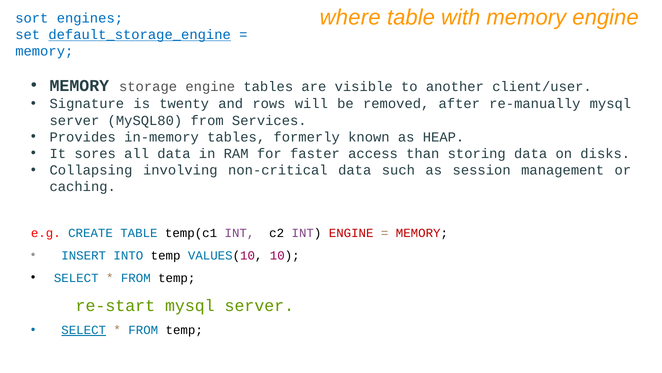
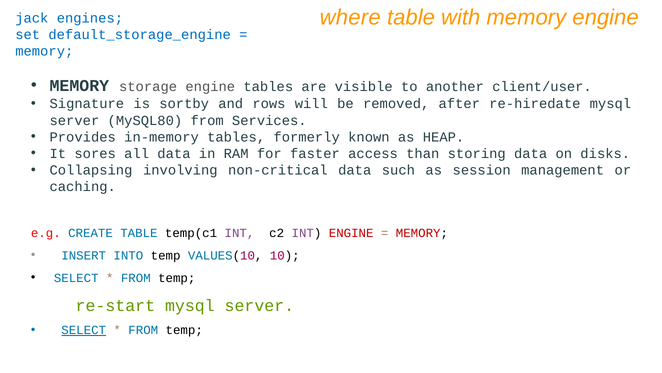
sort: sort -> jack (32, 18)
default_storage_engine underline: present -> none (140, 35)
twenty: twenty -> sortby (184, 104)
re-manually: re-manually -> re-hiredate (535, 104)
